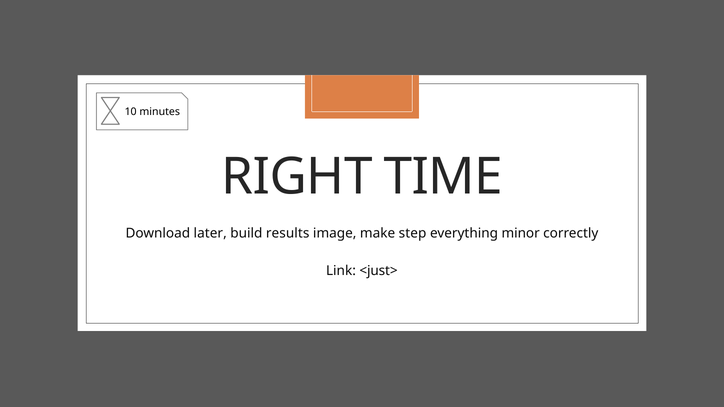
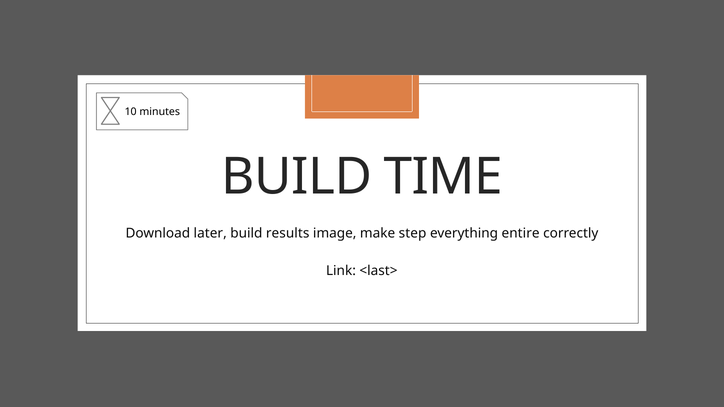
RIGHT: RIGHT -> BUILD (297, 177)
minor: minor -> entire (521, 233)
<just>: <just> -> <last> (378, 271)
